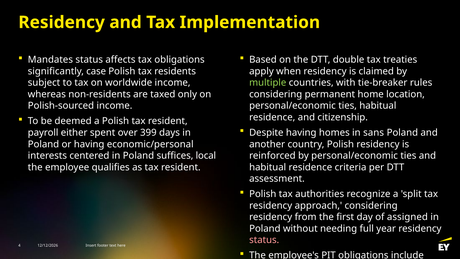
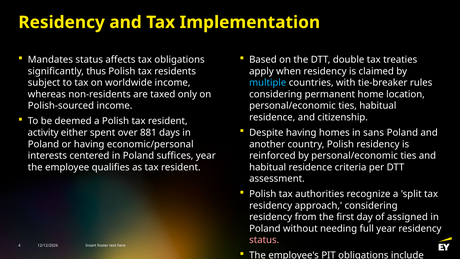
case: case -> thus (96, 71)
multiple colour: light green -> light blue (268, 83)
payroll: payroll -> activity (43, 133)
399: 399 -> 881 (148, 133)
suffices local: local -> year (206, 156)
